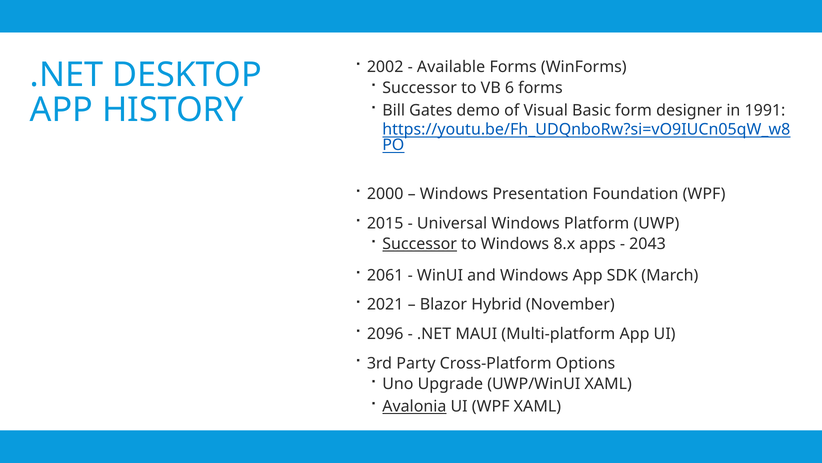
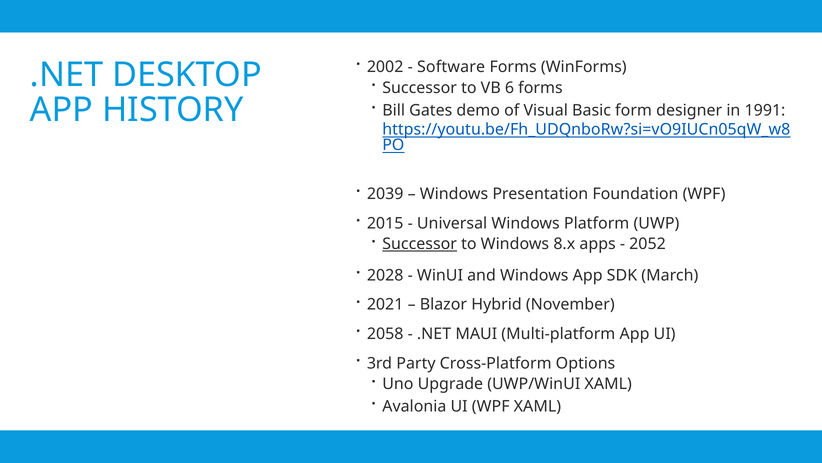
Available: Available -> Software (451, 67)
2000: 2000 -> 2039 (385, 194)
2043: 2043 -> 2052 (648, 244)
2061: 2061 -> 2028 (385, 275)
2096: 2096 -> 2058 (385, 334)
Avalonia underline: present -> none (414, 406)
